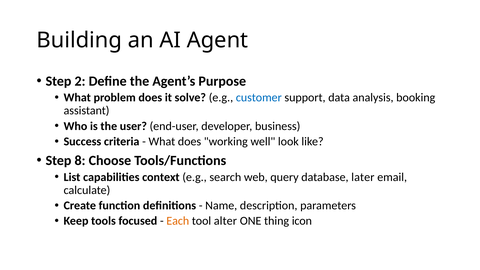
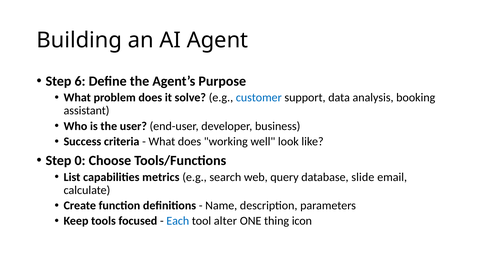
2: 2 -> 6 (80, 81)
8: 8 -> 0 (80, 161)
context: context -> metrics (161, 177)
later: later -> slide (363, 177)
Each colour: orange -> blue (178, 221)
